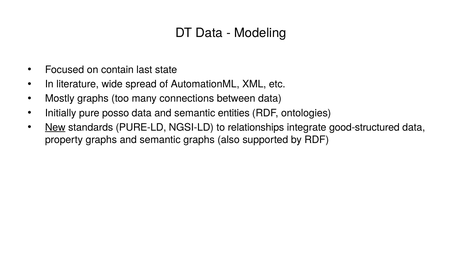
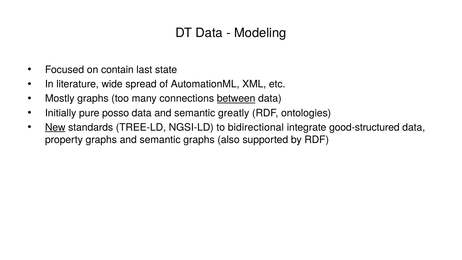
between underline: none -> present (236, 99)
entities: entities -> greatly (234, 113)
PURE-LD: PURE-LD -> TREE-LD (141, 127)
relationships: relationships -> bidirectional (256, 127)
